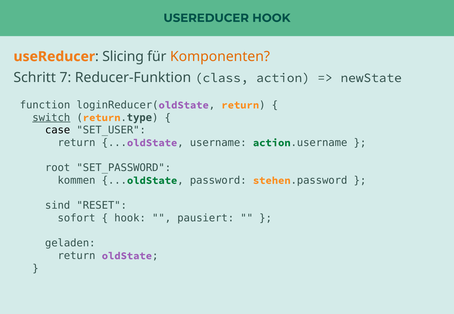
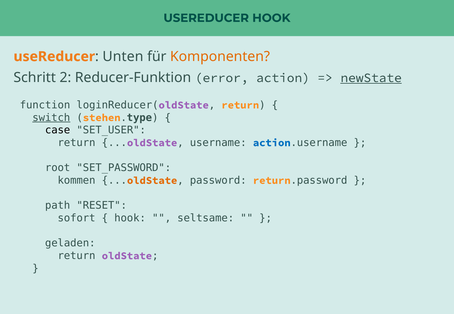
Slicing: Slicing -> Unten (123, 57)
7: 7 -> 2 (65, 77)
class: class -> error (222, 78)
newState underline: none -> present (371, 78)
return: return -> stehen (102, 118)
action colour: green -> blue (272, 143)
oldState colour: green -> orange (152, 181)
password stehen: stehen -> return (272, 181)
sind: sind -> path (58, 206)
pausiert: pausiert -> seltsame (206, 218)
